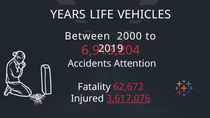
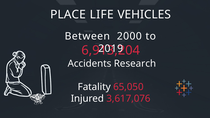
YEARS: YEARS -> PLACE (68, 14)
Attention: Attention -> Research (135, 64)
62,672: 62,672 -> 65,050 (128, 87)
3,617,076 underline: present -> none (128, 99)
